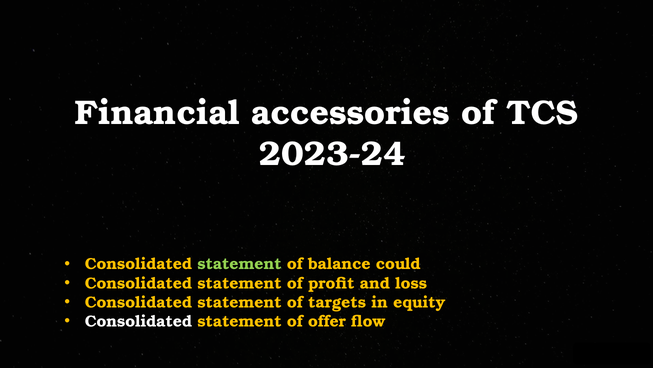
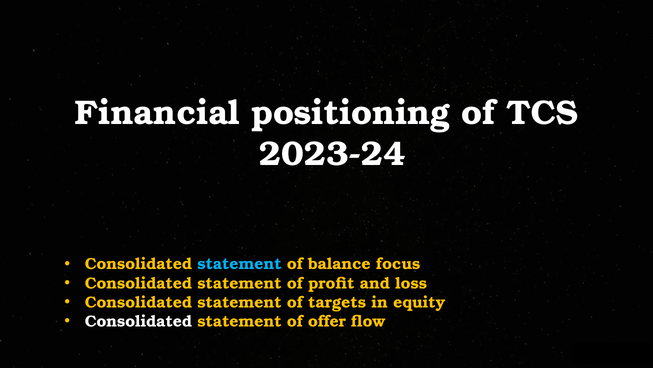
accessories: accessories -> positioning (351, 113)
statement colour: light green -> light blue (240, 264)
could: could -> focus (398, 264)
